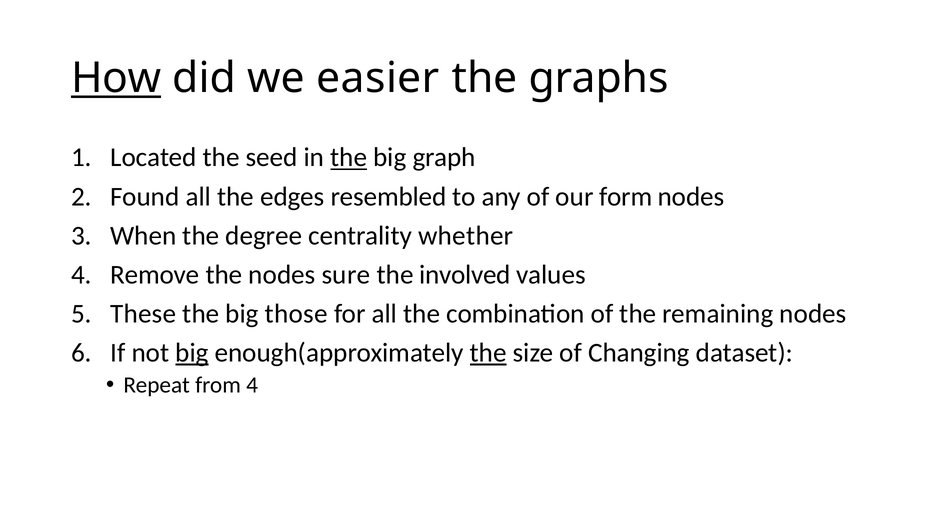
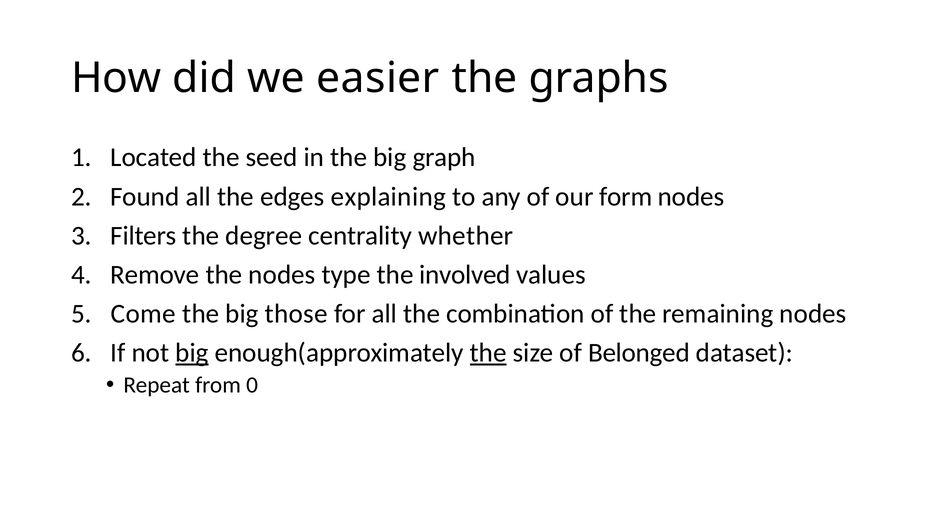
How underline: present -> none (116, 78)
the underline: present -> none (349, 158)
resembled: resembled -> explaining (388, 197)
When: When -> Filters (144, 236)
sure: sure -> type (346, 275)
These: These -> Come (143, 314)
Changing: Changing -> Belonged (639, 353)
from 4: 4 -> 0 (252, 385)
